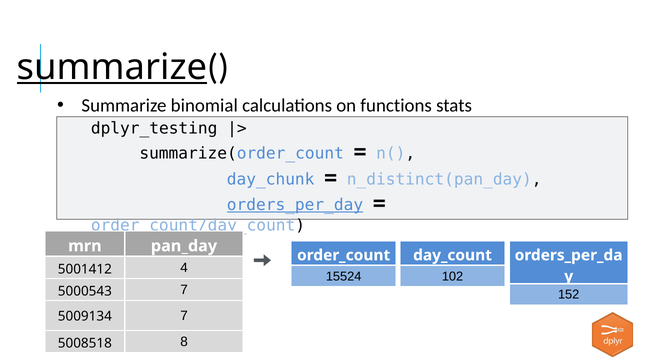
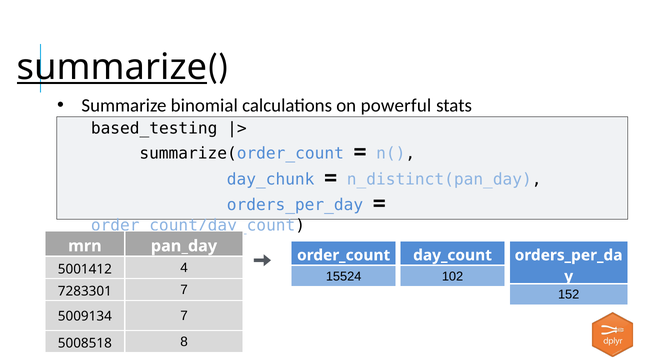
functions: functions -> powerful (396, 106)
dplyr_testing: dplyr_testing -> based_testing (154, 129)
orders_per_day underline: present -> none (295, 205)
5000543: 5000543 -> 7283301 (85, 291)
